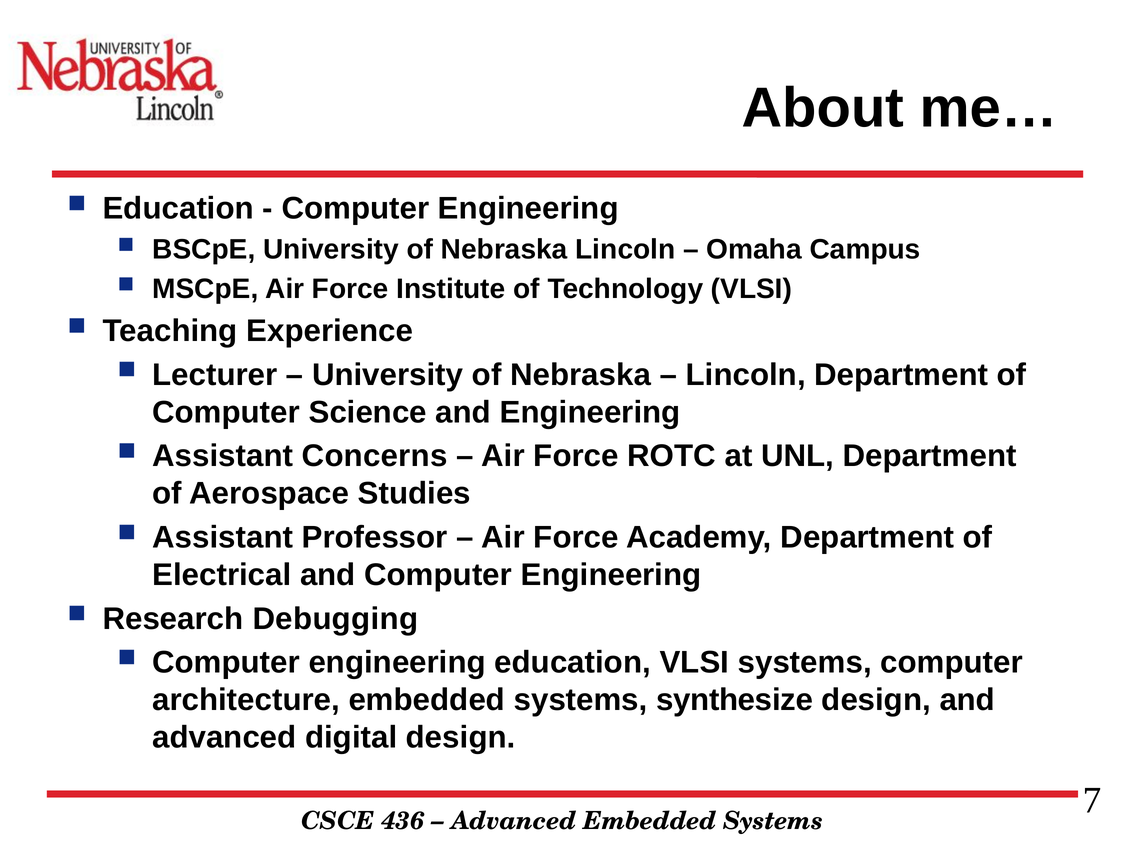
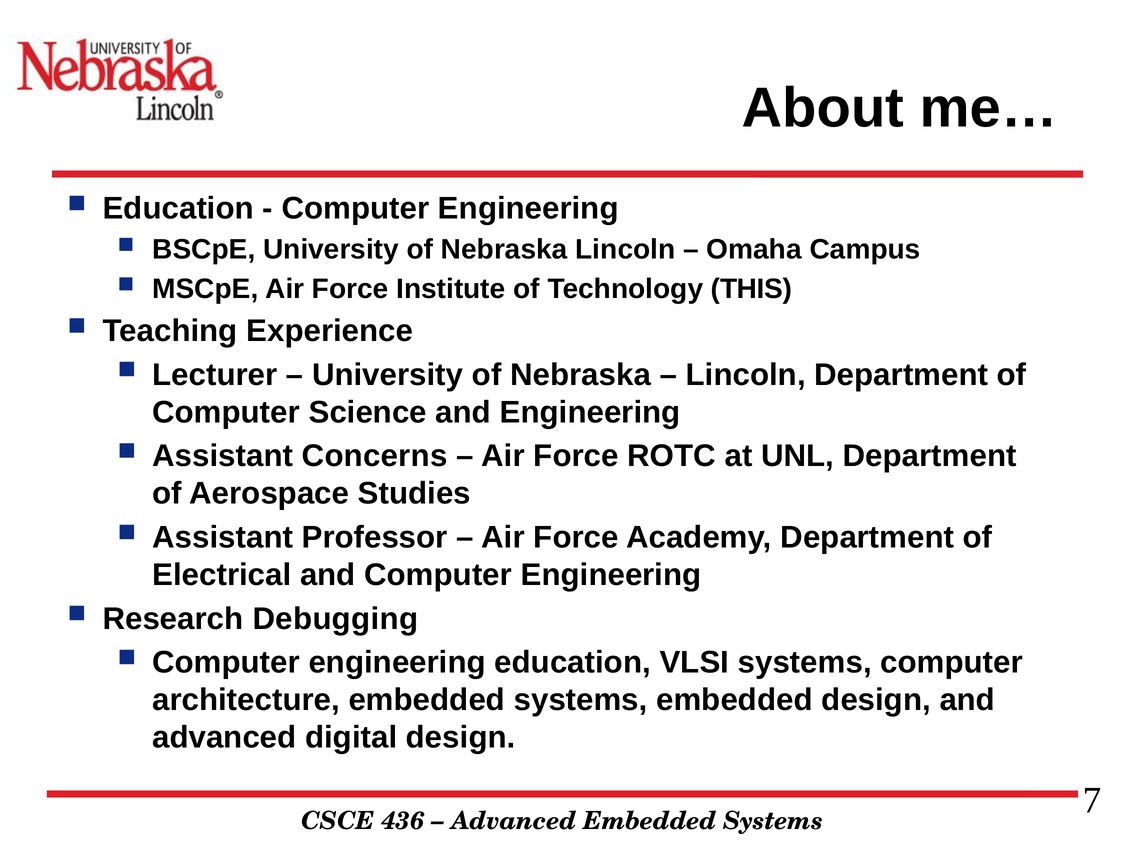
Technology VLSI: VLSI -> THIS (752, 289)
systems synthesize: synthesize -> embedded (734, 700)
